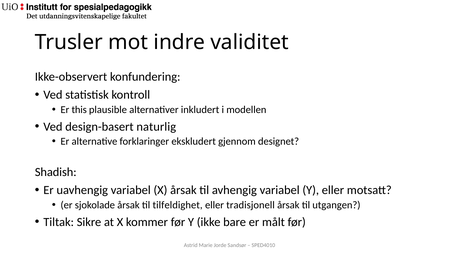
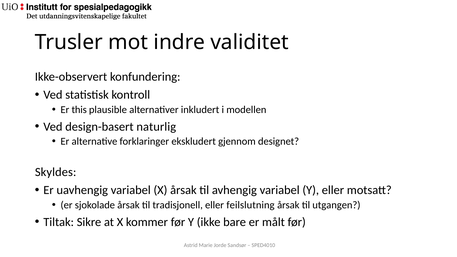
Shadish: Shadish -> Skyldes (56, 172)
tilfeldighet: tilfeldighet -> tradisjonell (178, 205)
tradisjonell: tradisjonell -> feilslutning (250, 205)
